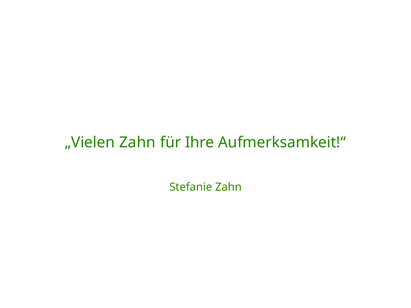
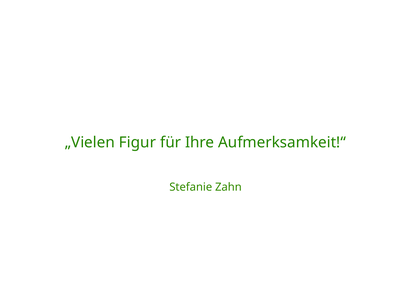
„Vielen Zahn: Zahn -> Figur (137, 143)
